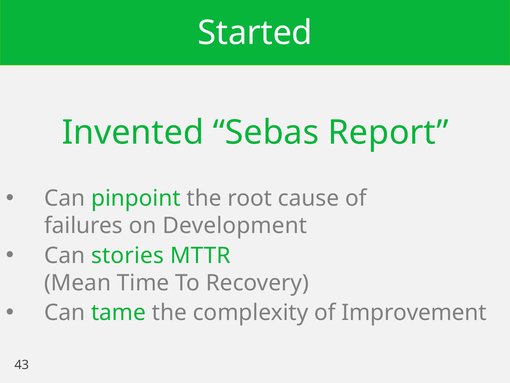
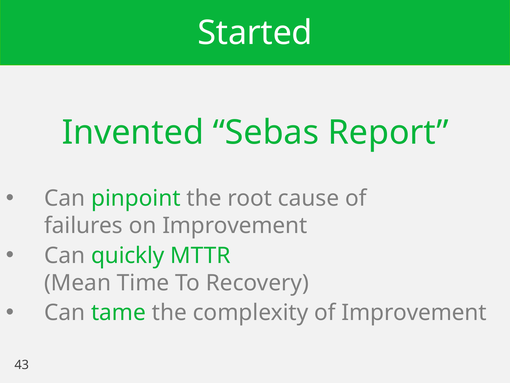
on Development: Development -> Improvement (235, 225)
stories: stories -> quickly (128, 255)
